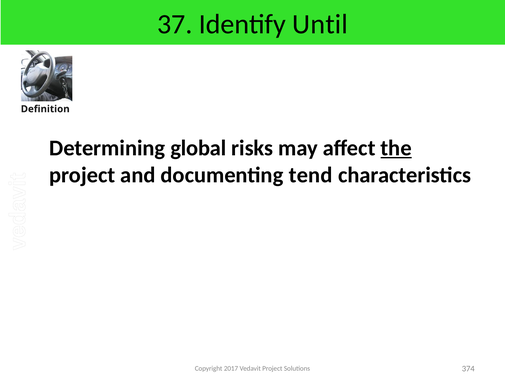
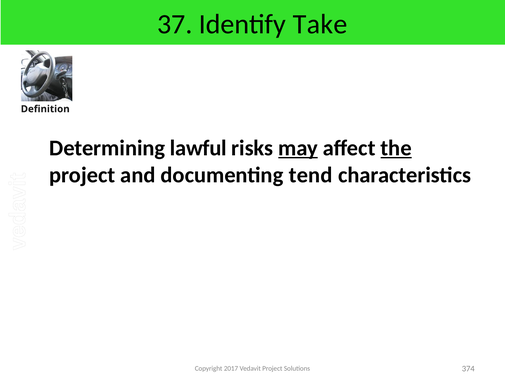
Until: Until -> Take (320, 24)
global: global -> lawful (198, 148)
may underline: none -> present (298, 148)
